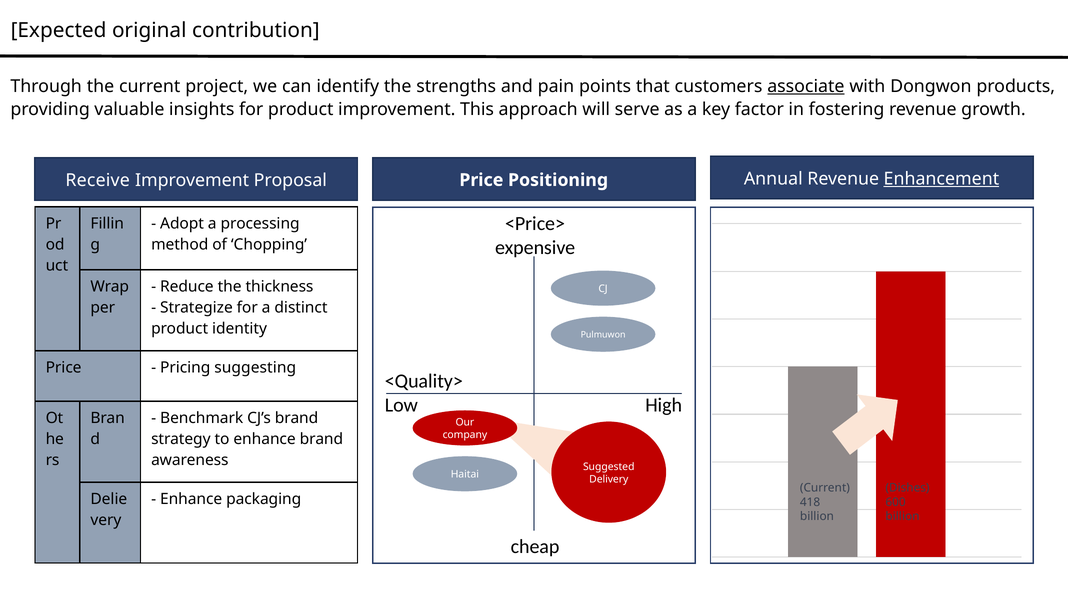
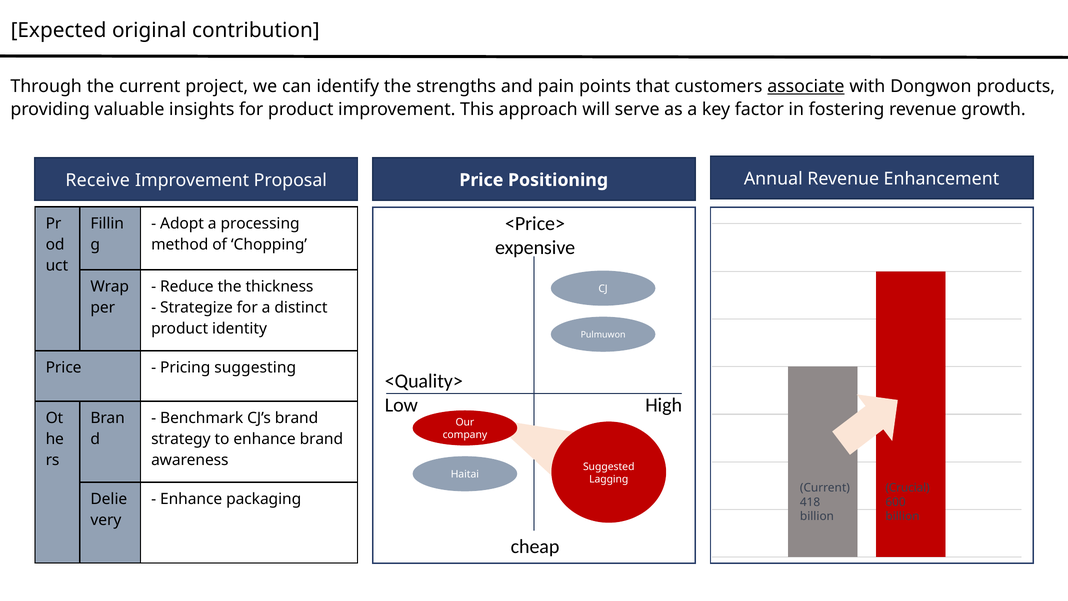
Enhancement underline: present -> none (941, 179)
Delivery: Delivery -> Lagging (609, 479)
Dishes: Dishes -> Crucial (908, 488)
